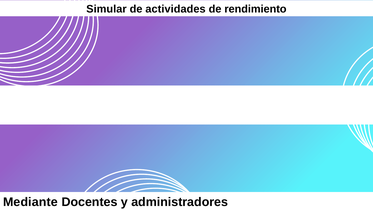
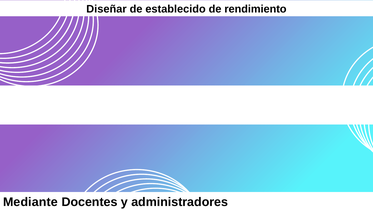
Simular: Simular -> Diseñar (106, 9)
actividades: actividades -> establecido (176, 9)
